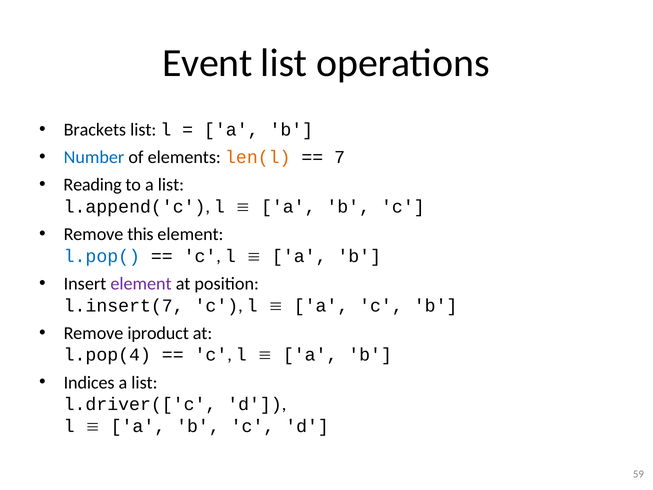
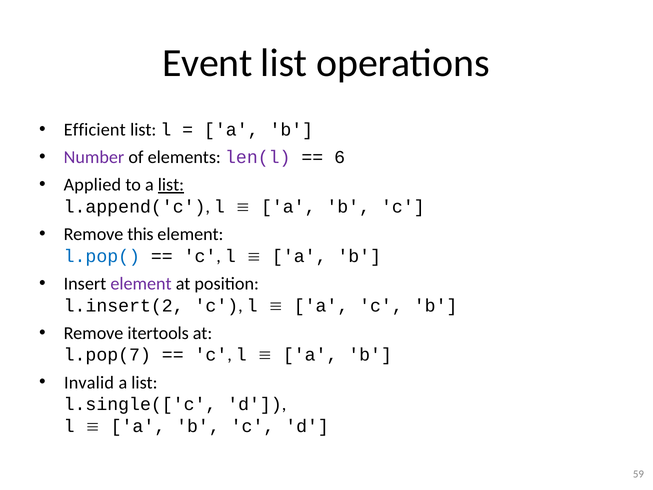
Brackets: Brackets -> Efficient (95, 130)
Number colour: blue -> purple (94, 157)
len(l colour: orange -> purple (258, 157)
7: 7 -> 6 (340, 157)
Reading: Reading -> Applied (92, 185)
list underline: none -> present (171, 185)
l.insert(7: l.insert(7 -> l.insert(2 (124, 305)
iproduct: iproduct -> itertools (158, 333)
l.pop(4: l.pop(4 -> l.pop(7 (107, 355)
Indices: Indices -> Invalid (89, 382)
l.driver(['c: l.driver(['c -> l.single(['c (140, 404)
